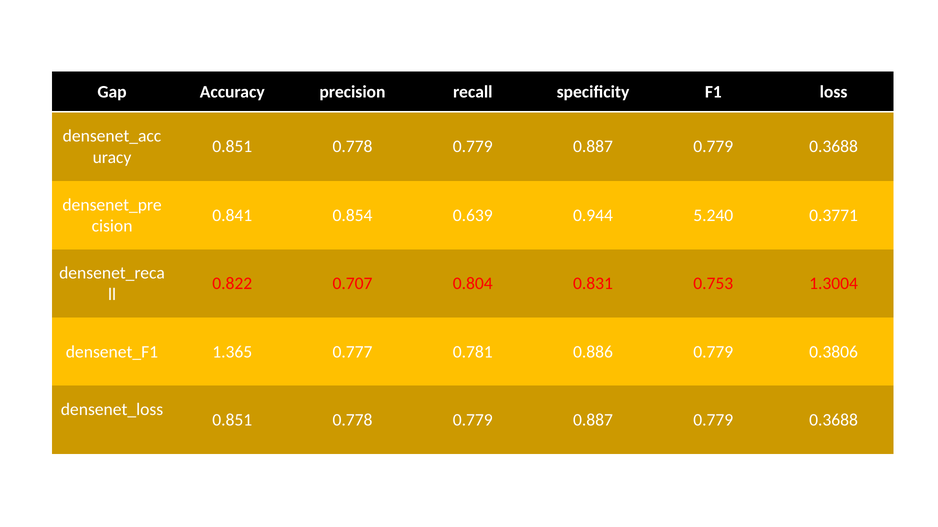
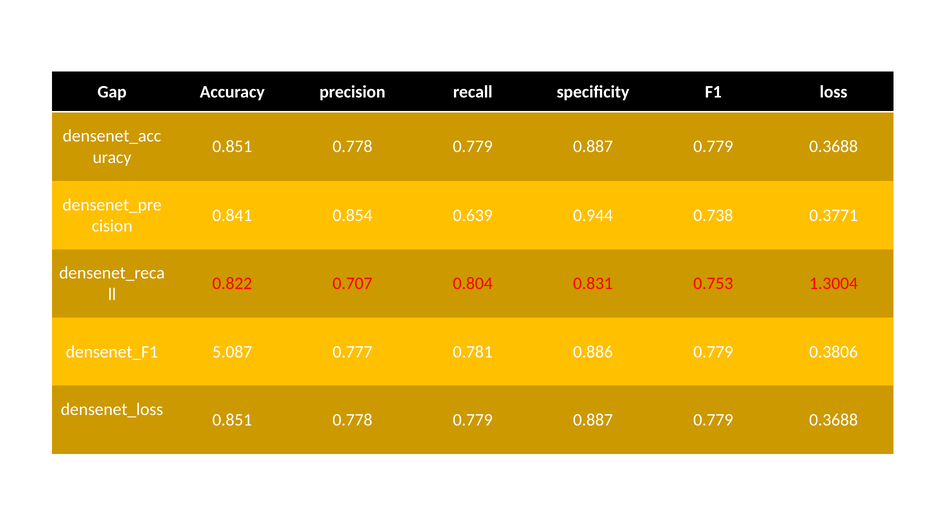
5.240: 5.240 -> 0.738 (713, 216)
1.365: 1.365 -> 5.087 (232, 352)
